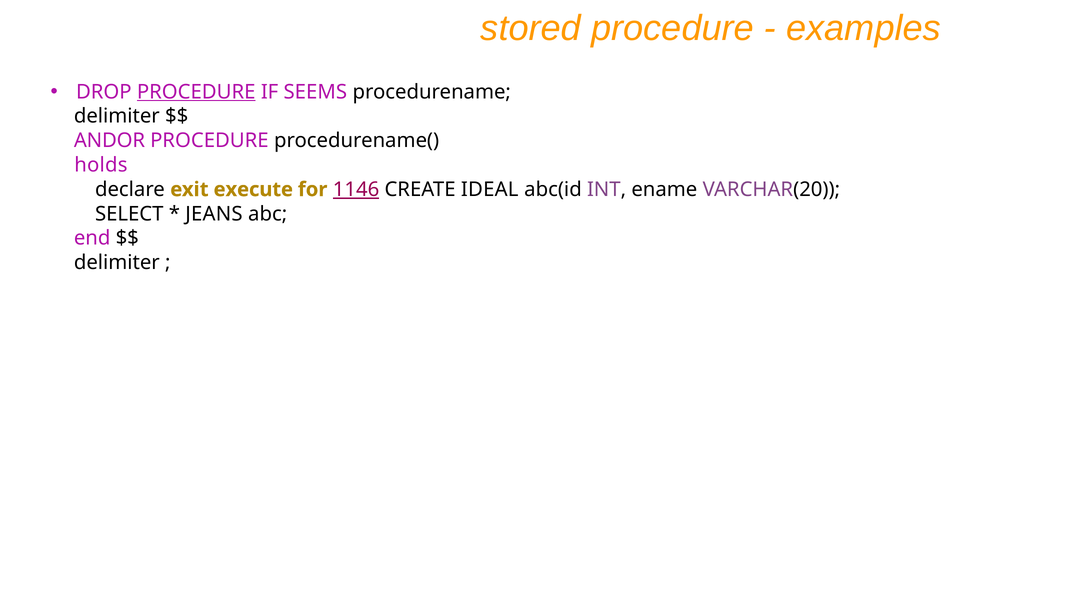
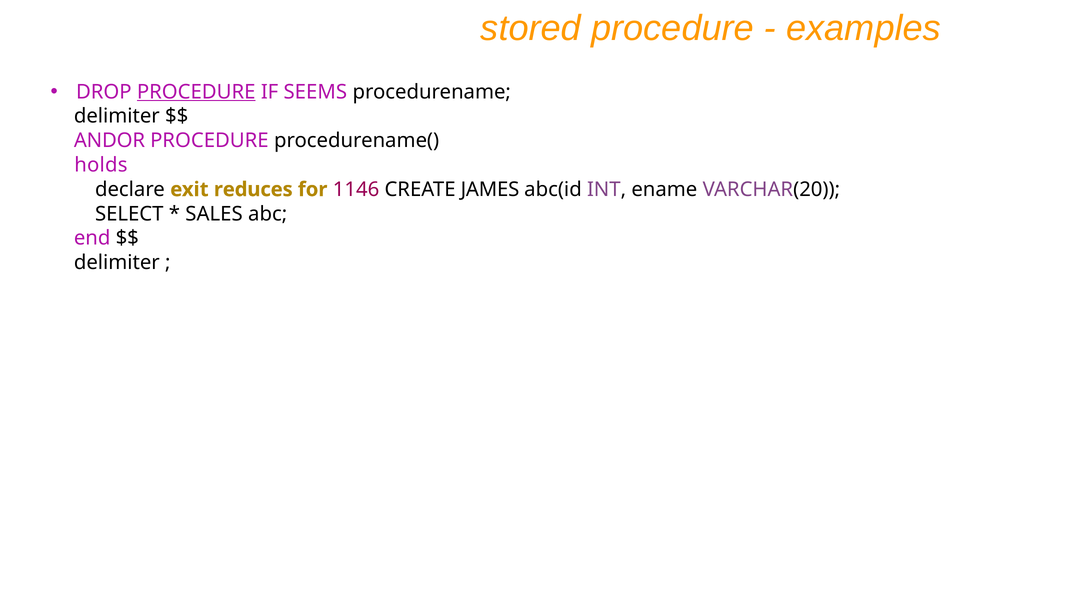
execute: execute -> reduces (253, 190)
1146 underline: present -> none (356, 190)
IDEAL: IDEAL -> JAMES (490, 190)
JEANS: JEANS -> SALES (214, 214)
